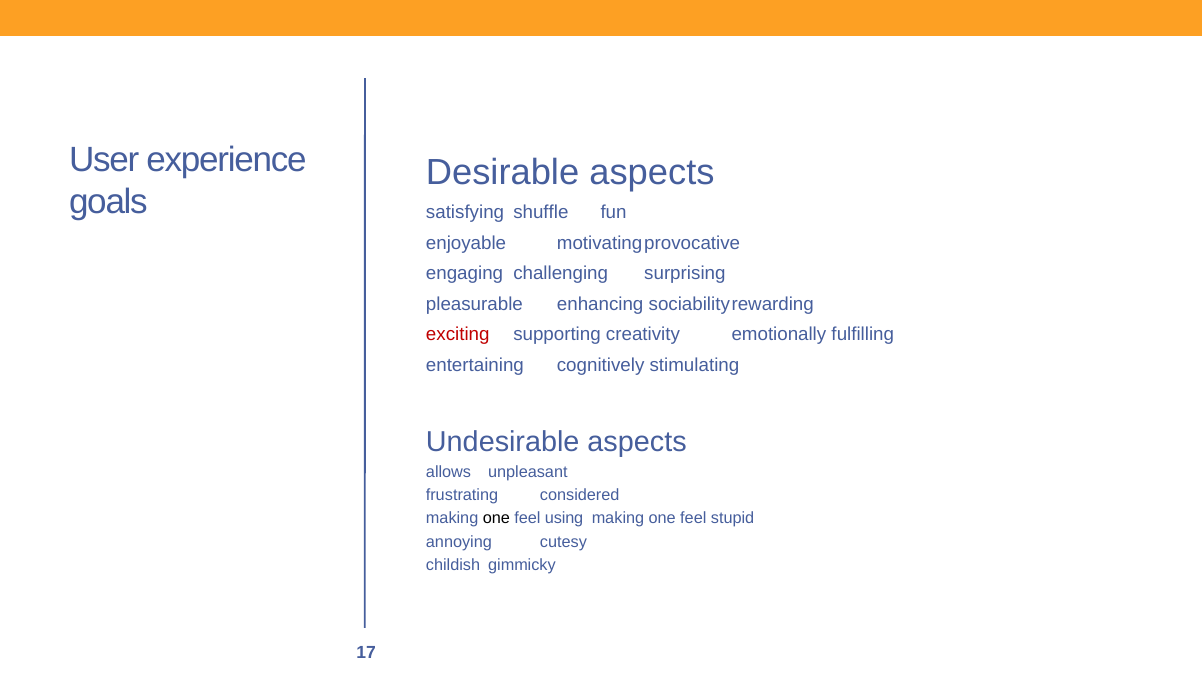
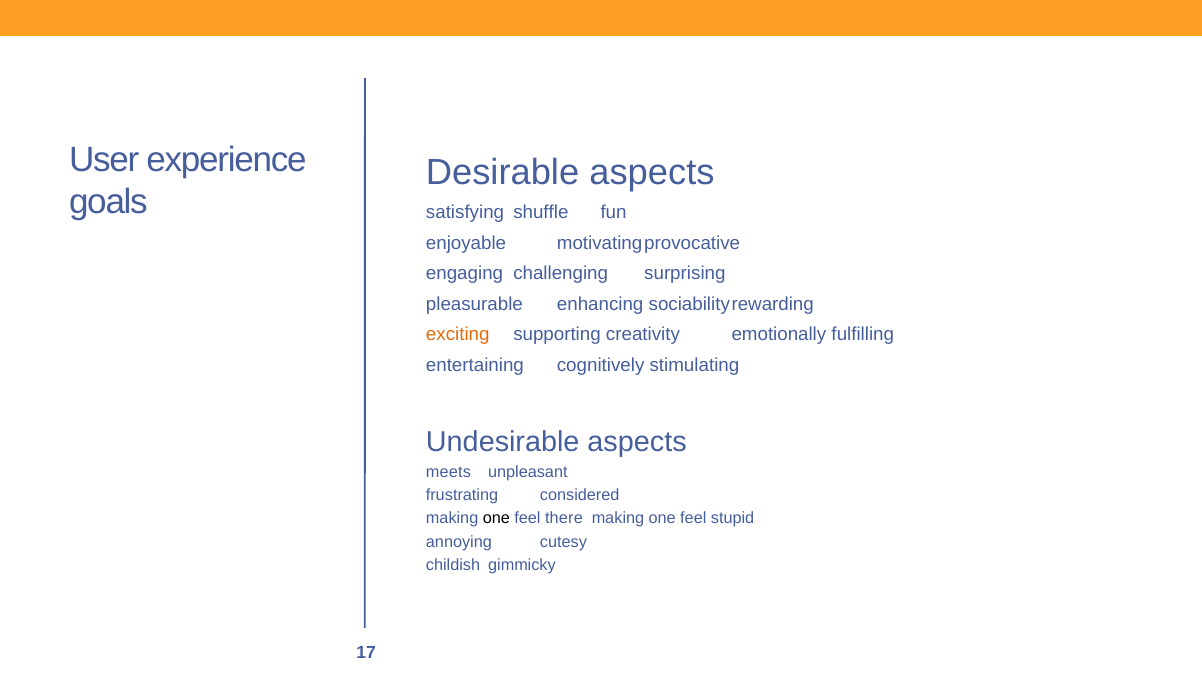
exciting colour: red -> orange (458, 335)
allows: allows -> meets (448, 472)
using: using -> there (564, 519)
